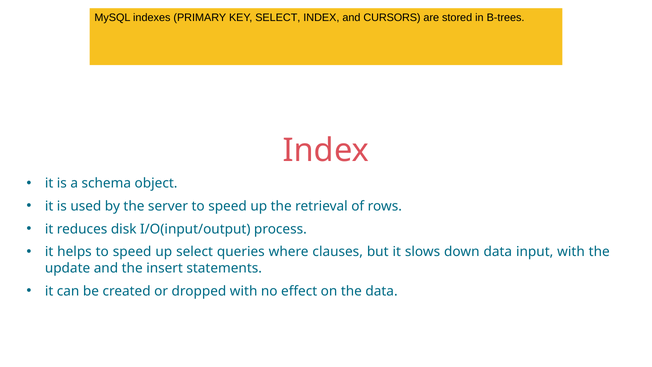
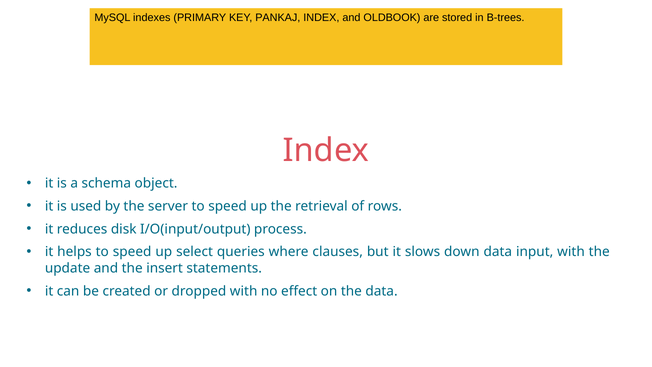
KEY SELECT: SELECT -> PANKAJ (278, 18)
CURSORS: CURSORS -> OLDBOOK (392, 18)
